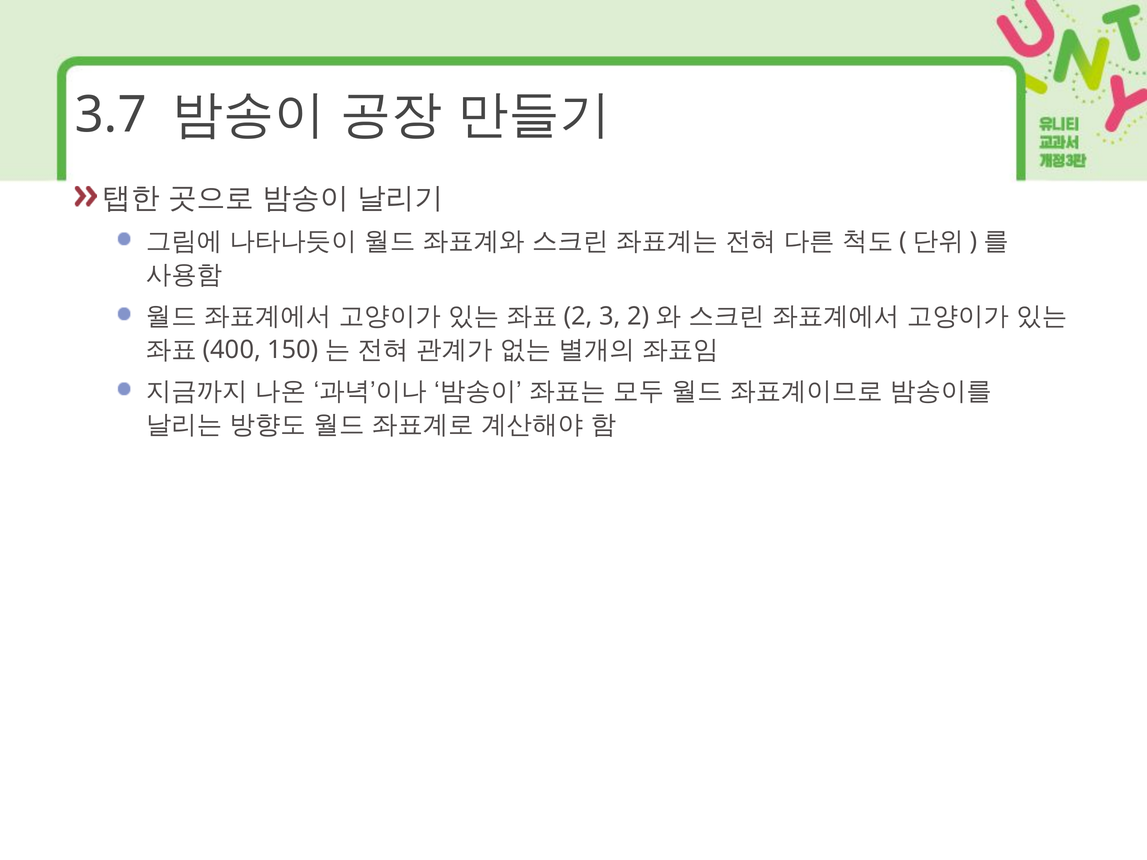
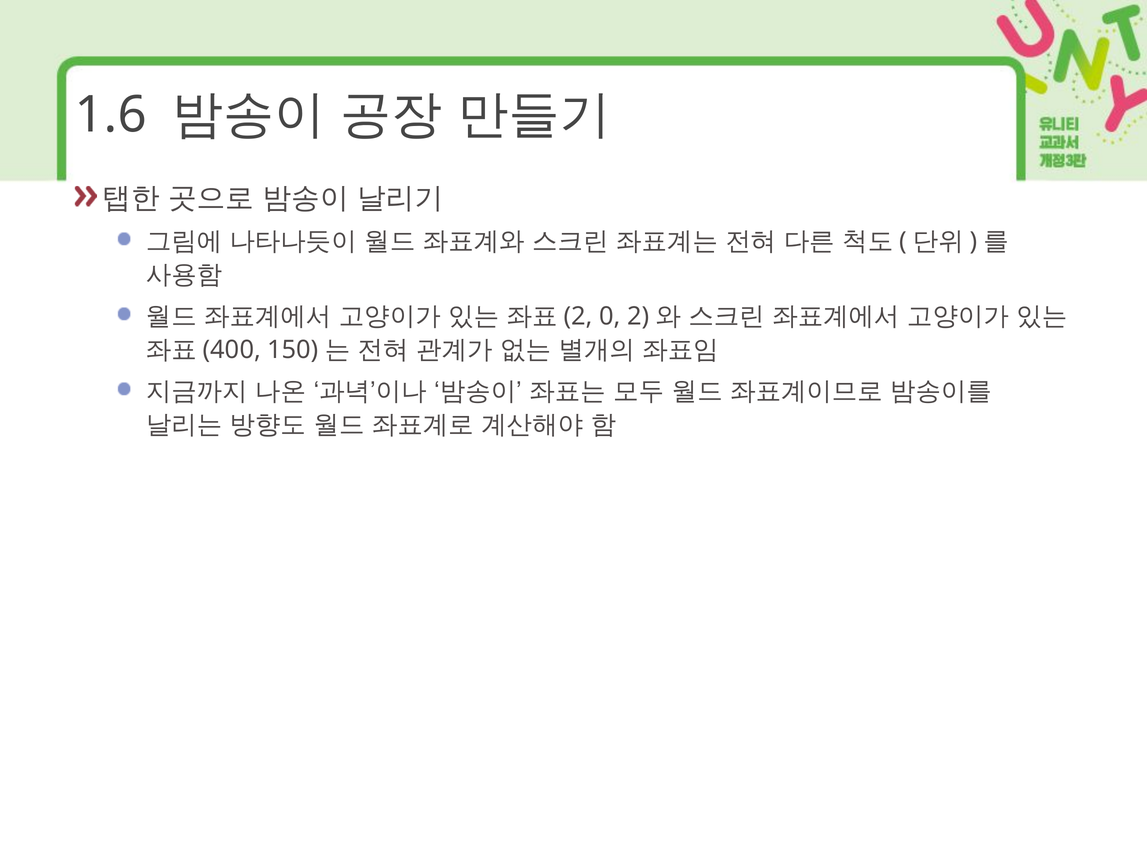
3.7: 3.7 -> 1.6 (111, 115)
3: 3 -> 0 (610, 317)
